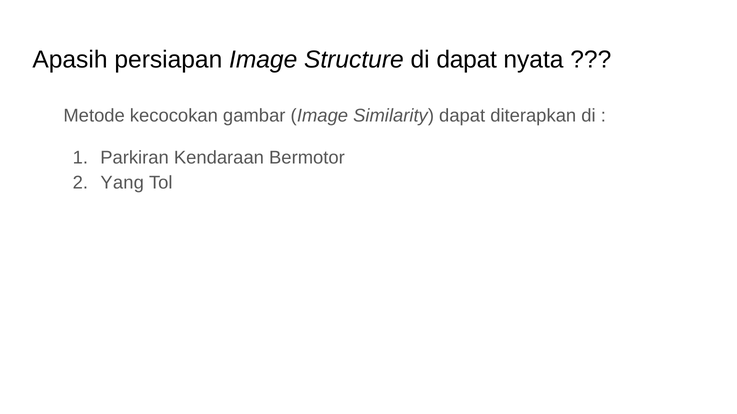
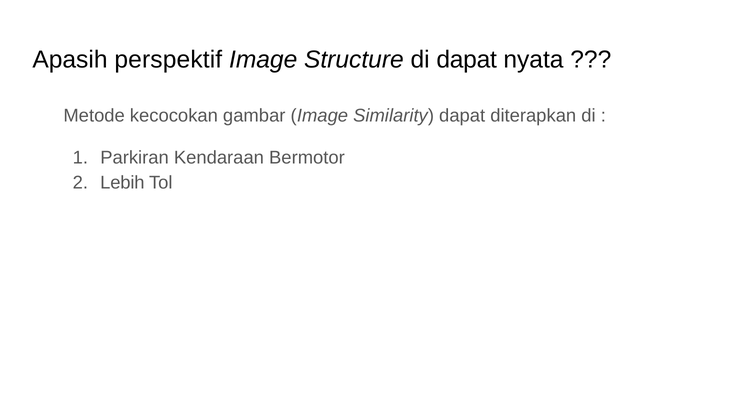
persiapan: persiapan -> perspektif (168, 60)
Yang: Yang -> Lebih (122, 183)
